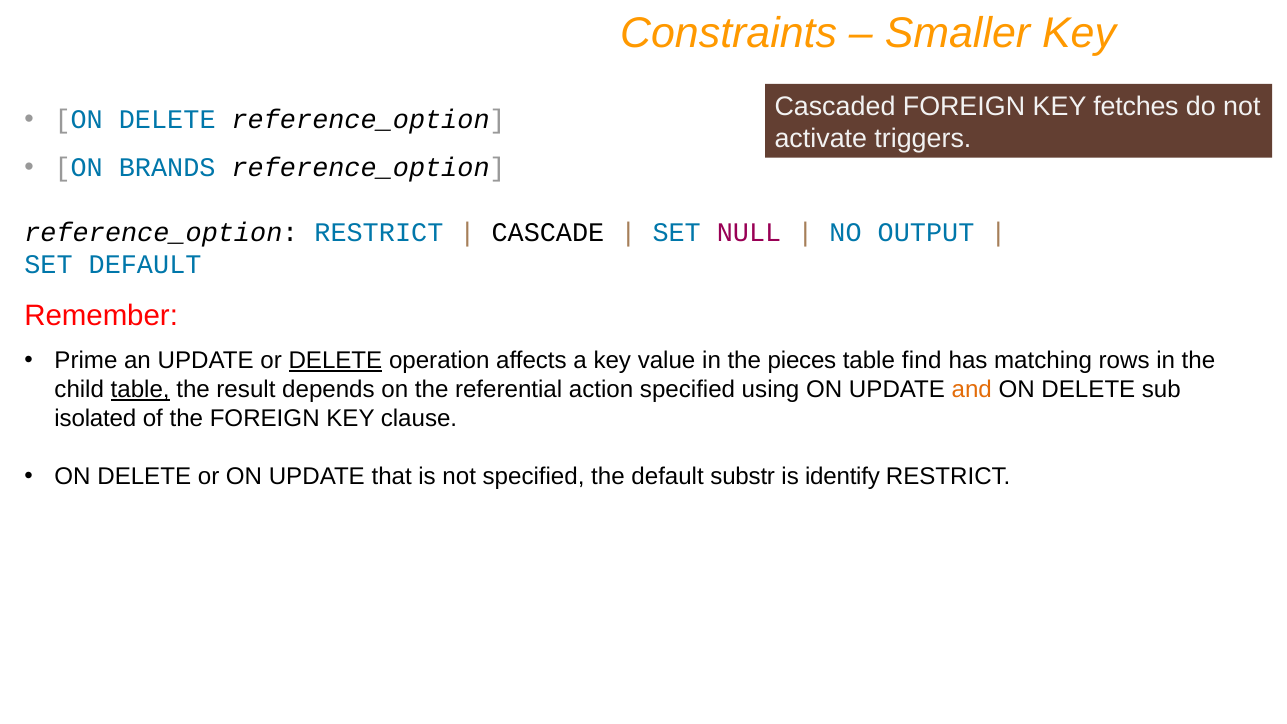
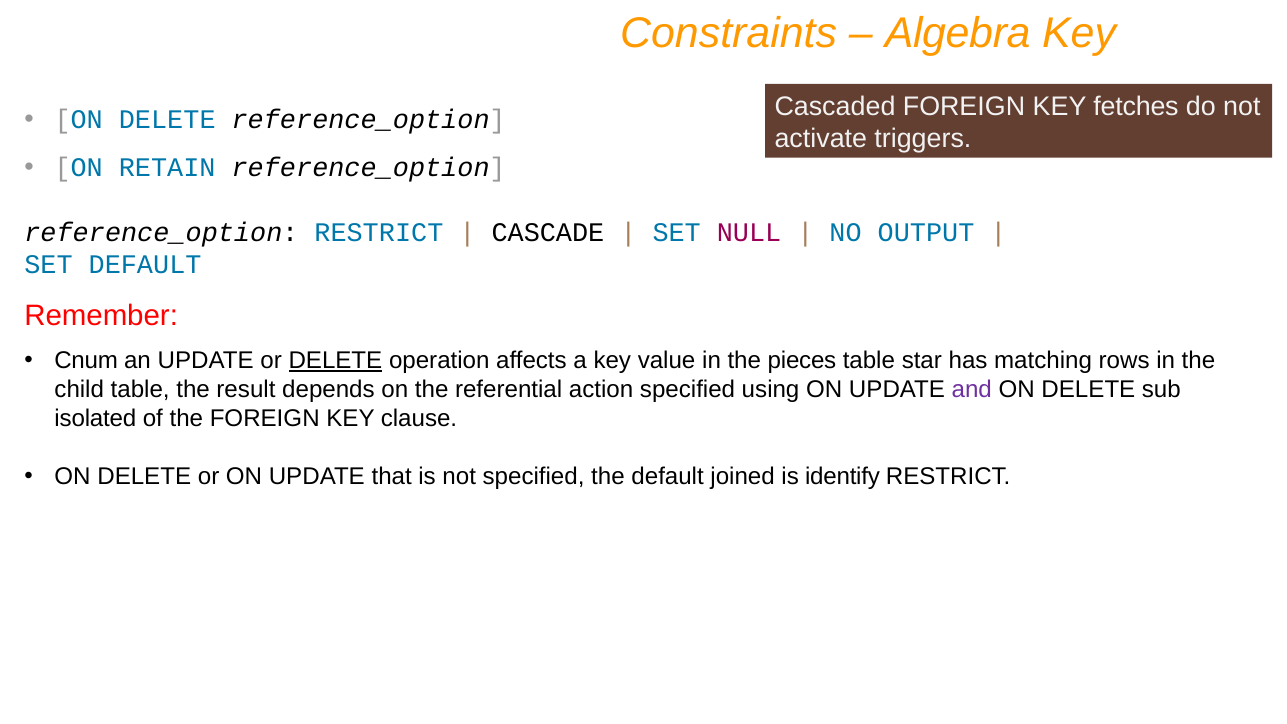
Smaller: Smaller -> Algebra (958, 33)
BRANDS: BRANDS -> RETAIN (167, 168)
Prime: Prime -> Cnum (86, 360)
find: find -> star (922, 360)
table underline: present -> none (140, 389)
and colour: orange -> purple (972, 389)
substr: substr -> joined (743, 476)
